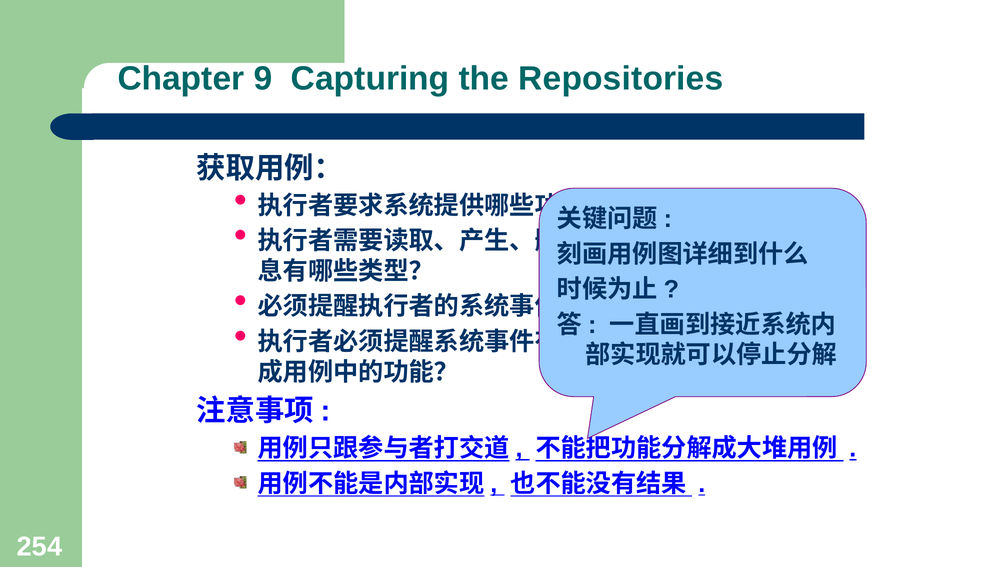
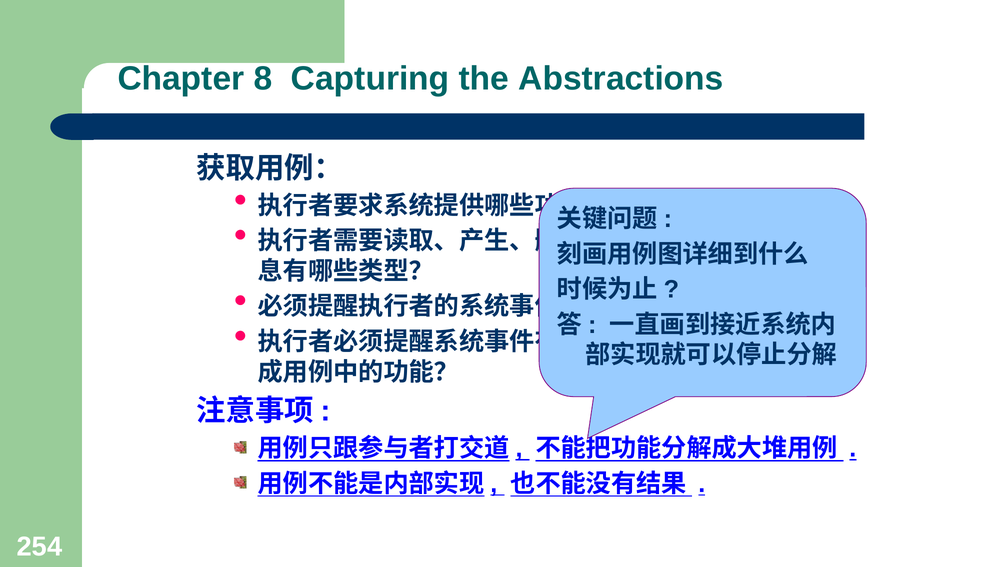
9: 9 -> 8 (263, 79)
Repositories: Repositories -> Abstractions (621, 79)
